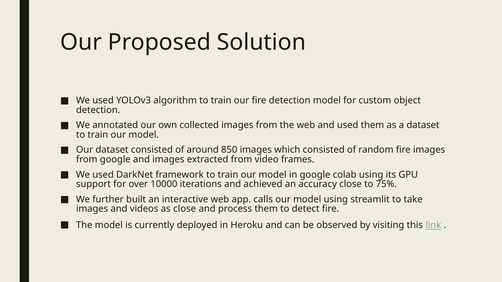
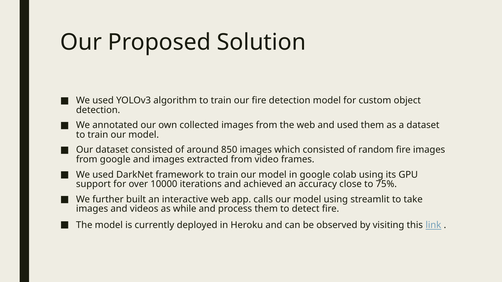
as close: close -> while (185, 209)
